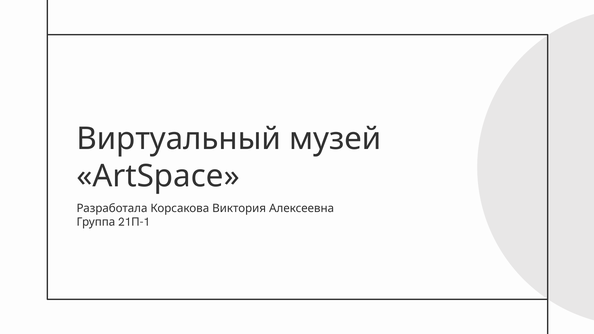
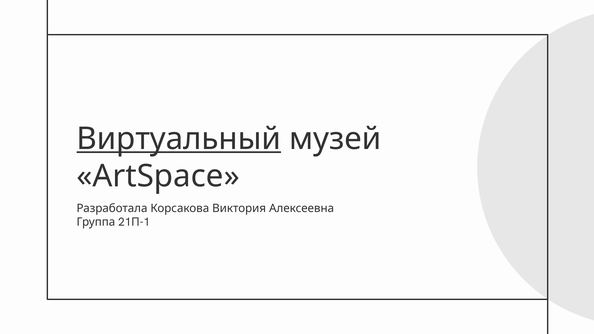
Виртуальный underline: none -> present (179, 139)
